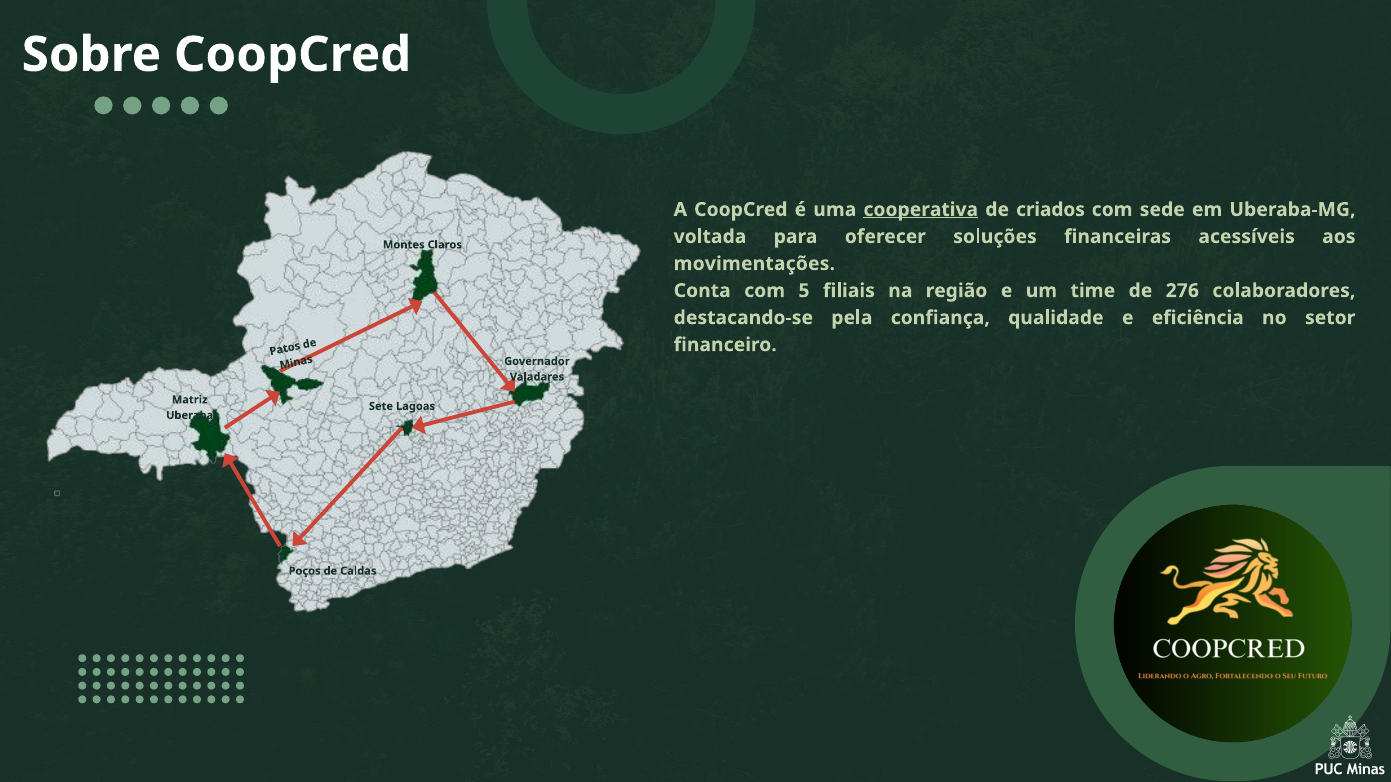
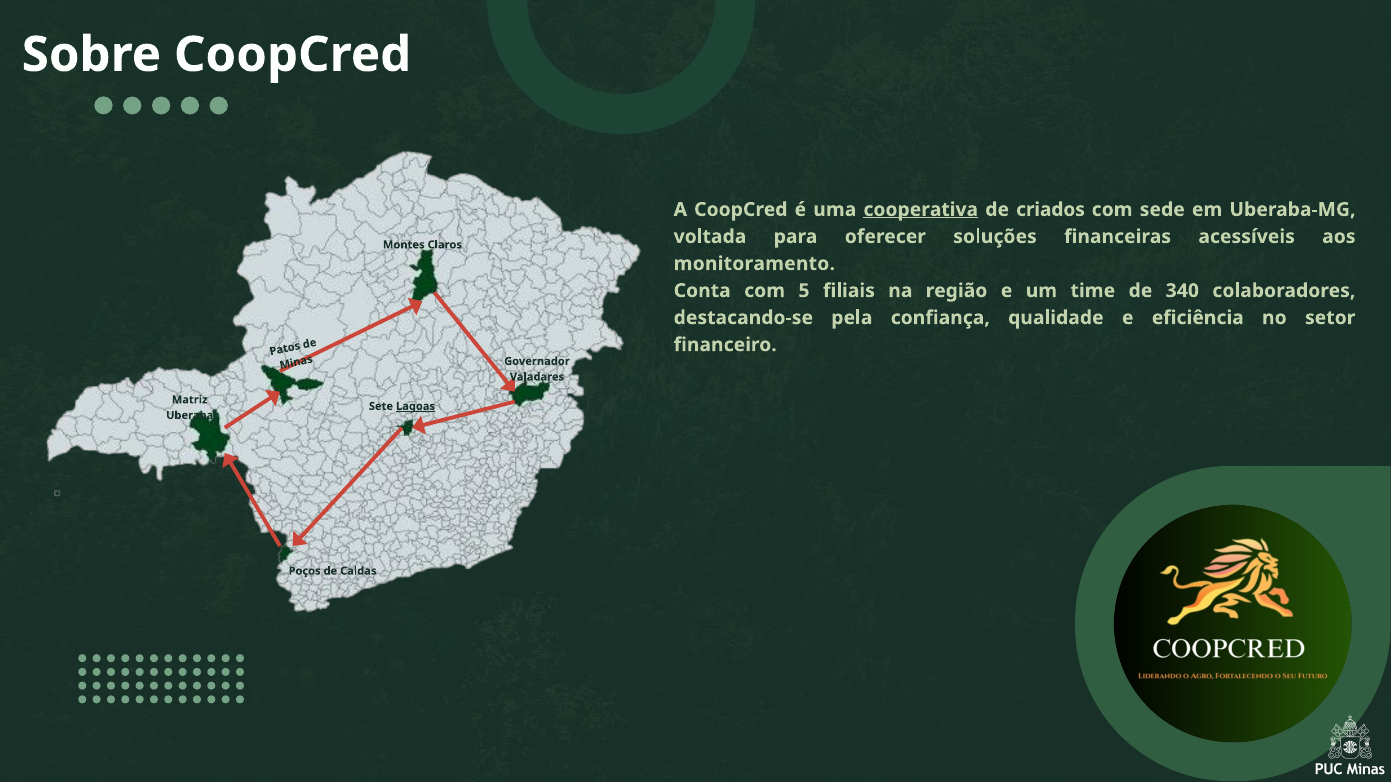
movimentações: movimentações -> monitoramento (754, 264)
276: 276 -> 340 (1182, 291)
Lagoas underline: none -> present (416, 406)
